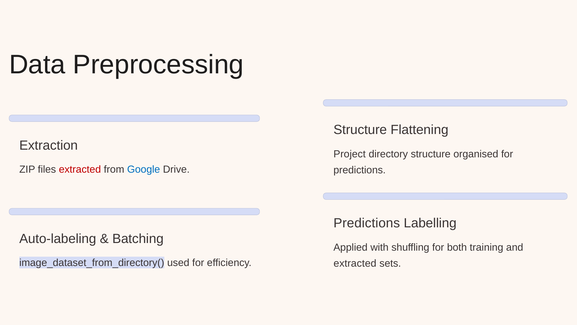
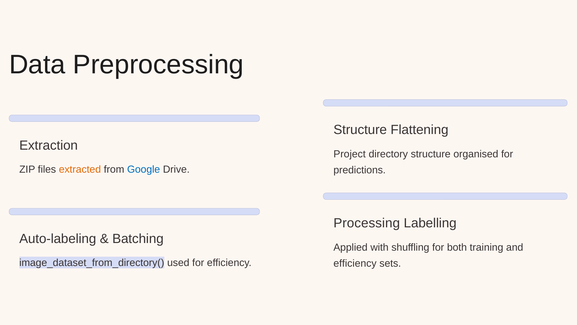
extracted colour: red -> orange (80, 169)
Predictions: Predictions -> Processing (367, 223)
extracted: extracted -> efficiency (355, 263)
